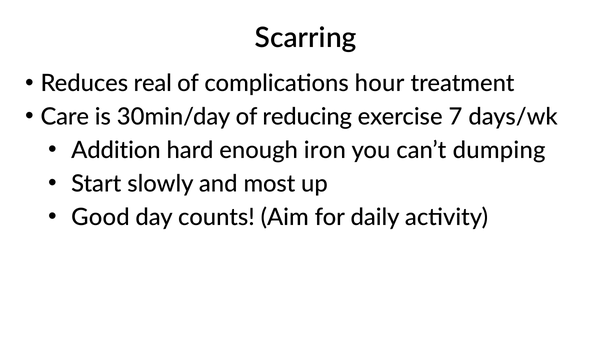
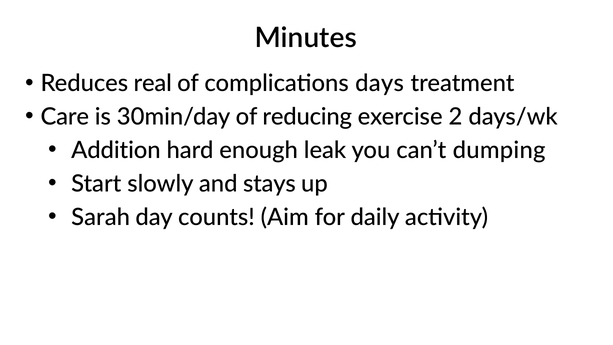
Scarring: Scarring -> Minutes (306, 38)
hour: hour -> days (380, 83)
7: 7 -> 2 (456, 117)
iron: iron -> leak (325, 150)
most: most -> stays (269, 184)
Good: Good -> Sarah (101, 217)
